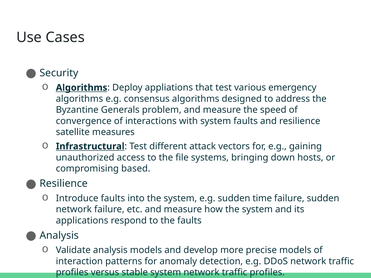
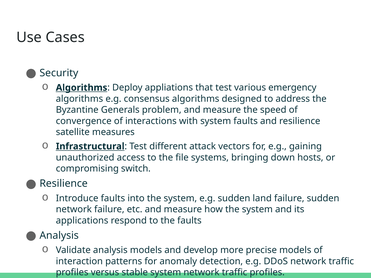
based: based -> switch (136, 169)
time: time -> land (262, 198)
